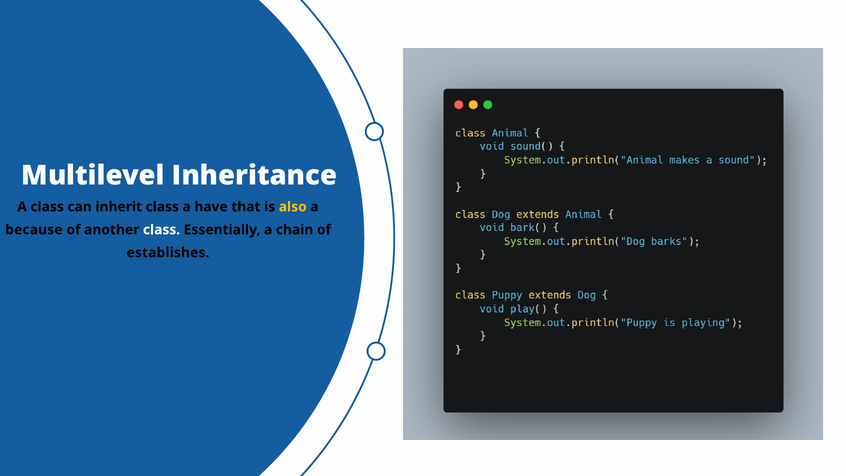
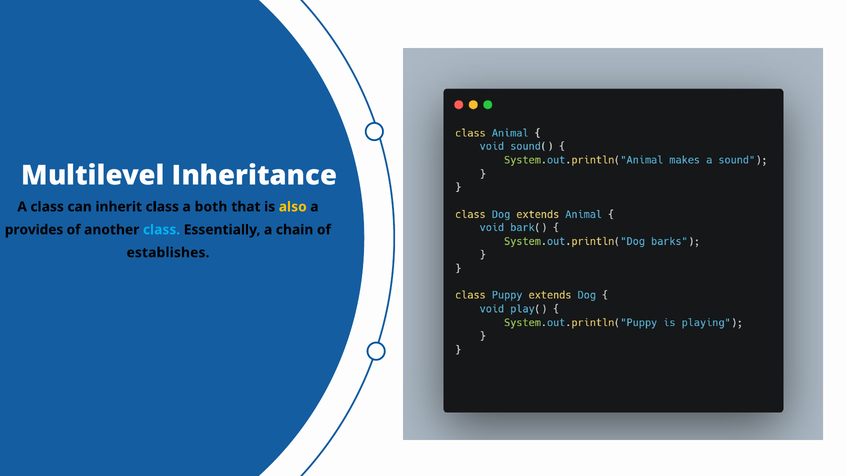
have: have -> both (211, 207)
because: because -> provides (34, 230)
class colour: white -> light blue (162, 230)
